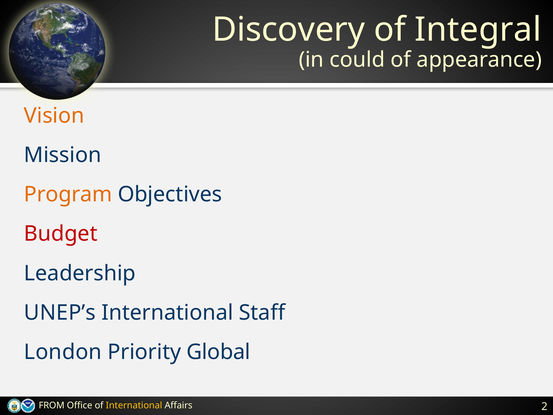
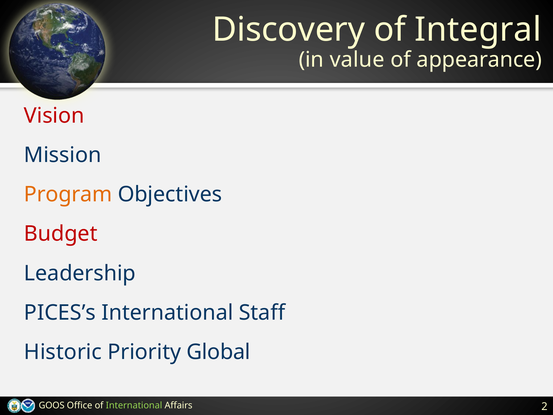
could: could -> value (357, 60)
Vision colour: orange -> red (54, 116)
UNEP’s: UNEP’s -> PICES’s (60, 312)
London: London -> Historic (63, 352)
FROM: FROM -> GOOS (52, 405)
International colour: yellow -> light green (134, 405)
